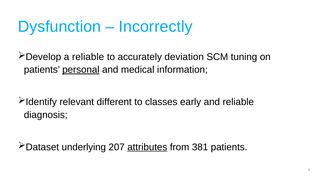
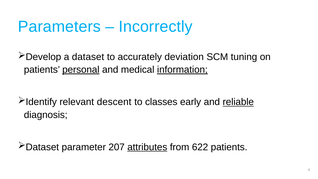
Dysfunction: Dysfunction -> Parameters (59, 27)
a reliable: reliable -> dataset (88, 57)
information underline: none -> present (182, 70)
different: different -> descent (114, 102)
reliable underline: none -> present (238, 102)
underlying: underlying -> parameter (84, 147)
381: 381 -> 622 (200, 147)
